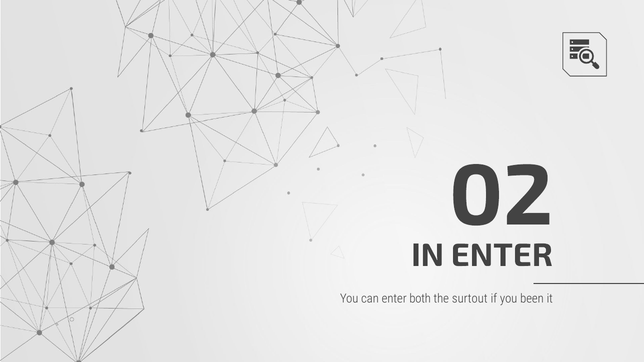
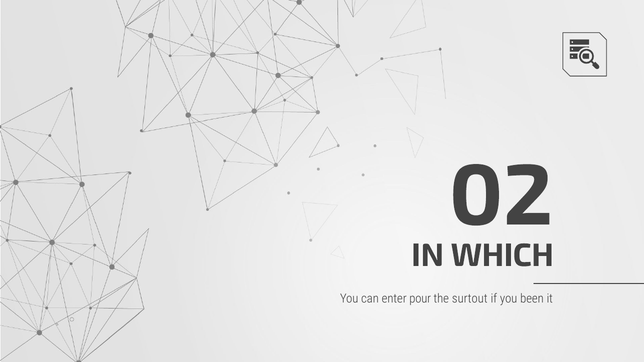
IN ENTER: ENTER -> WHICH (502, 256)
both: both -> pour (420, 299)
